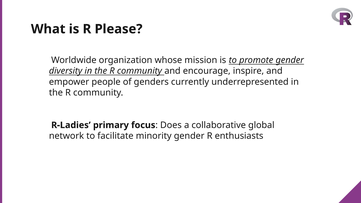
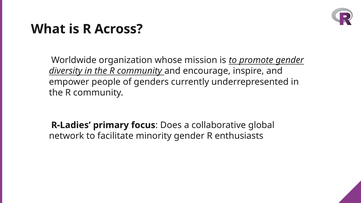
Please: Please -> Across (119, 29)
